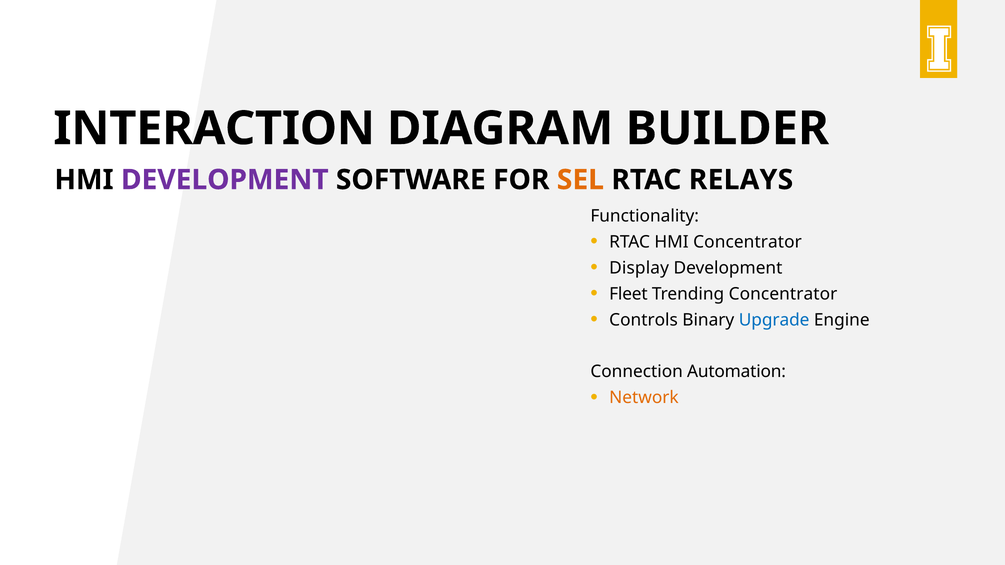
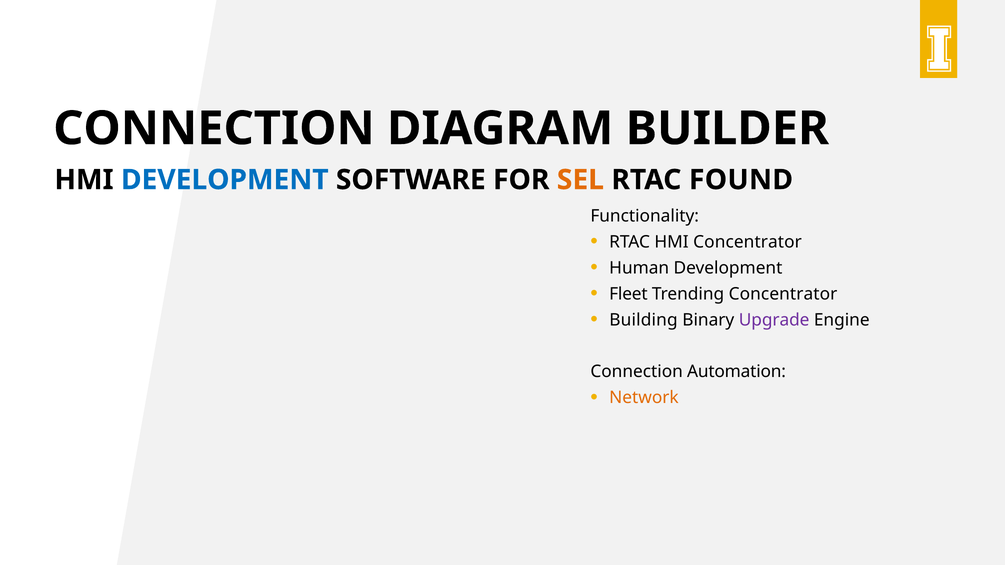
INTERACTION: INTERACTION -> CONNECTION (214, 129)
DEVELOPMENT colour: purple -> blue (225, 180)
RELAYS: RELAYS -> FOUND (741, 180)
Display: Display -> Human (639, 268)
Controls: Controls -> Building (643, 320)
Upgrade colour: blue -> purple (774, 320)
